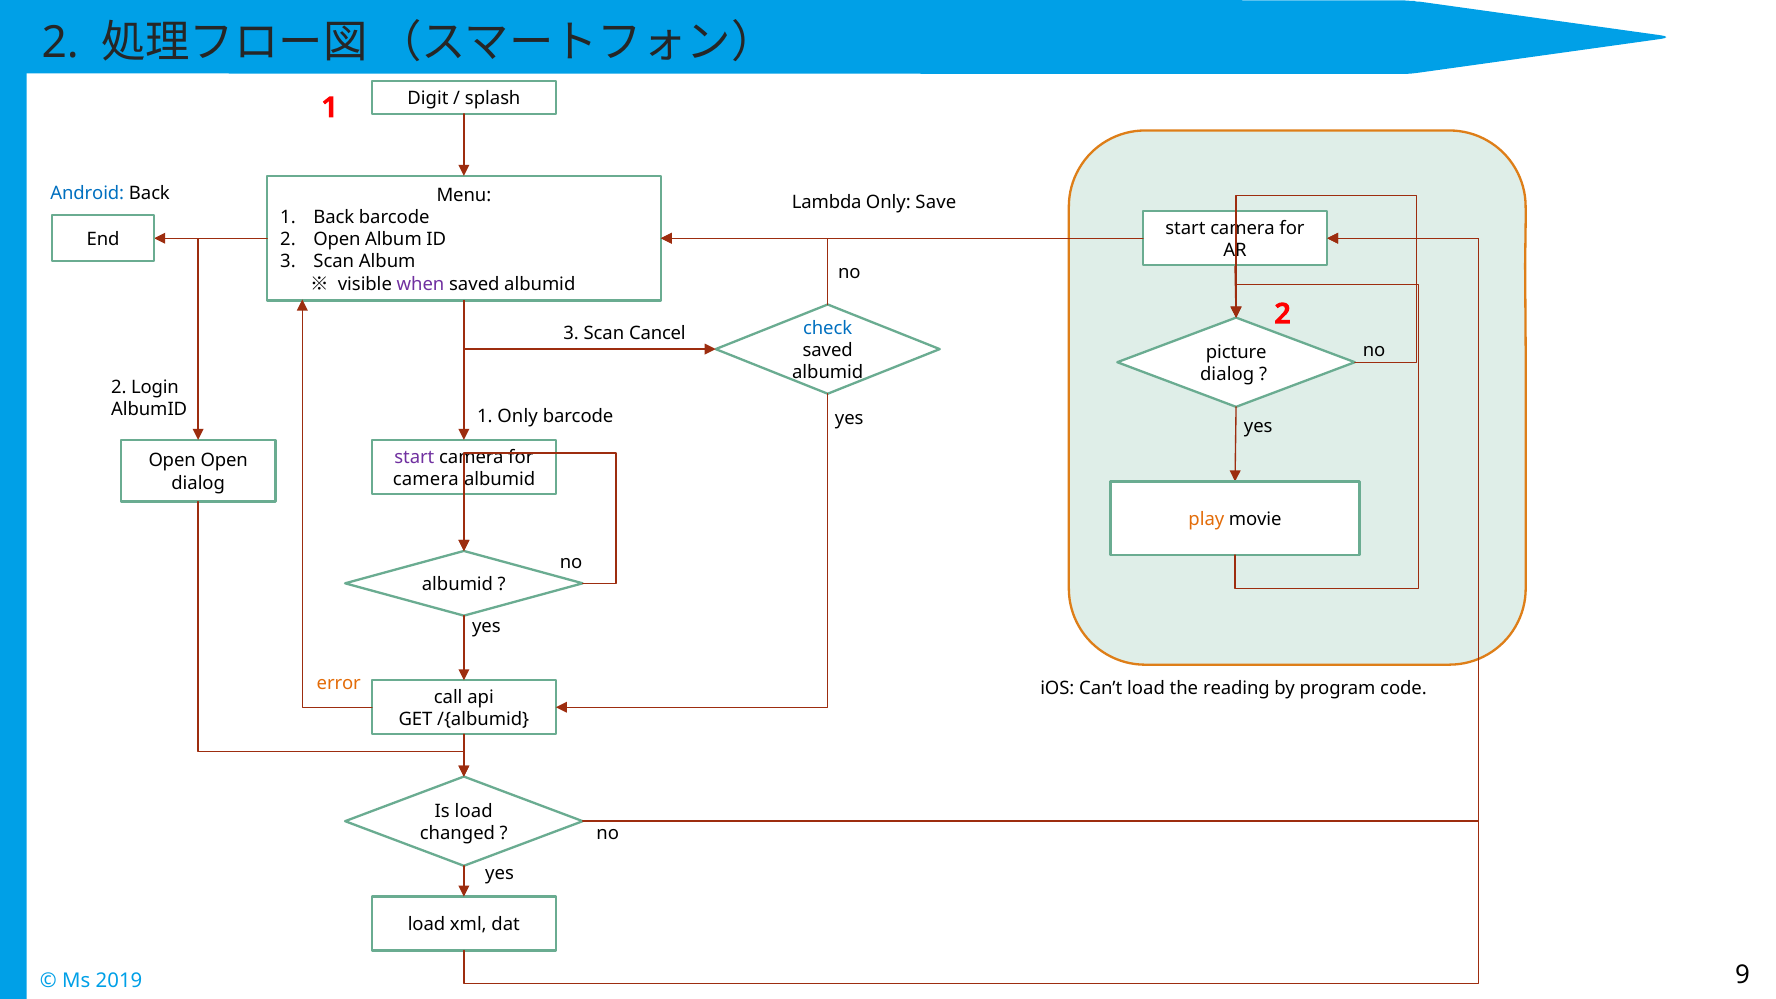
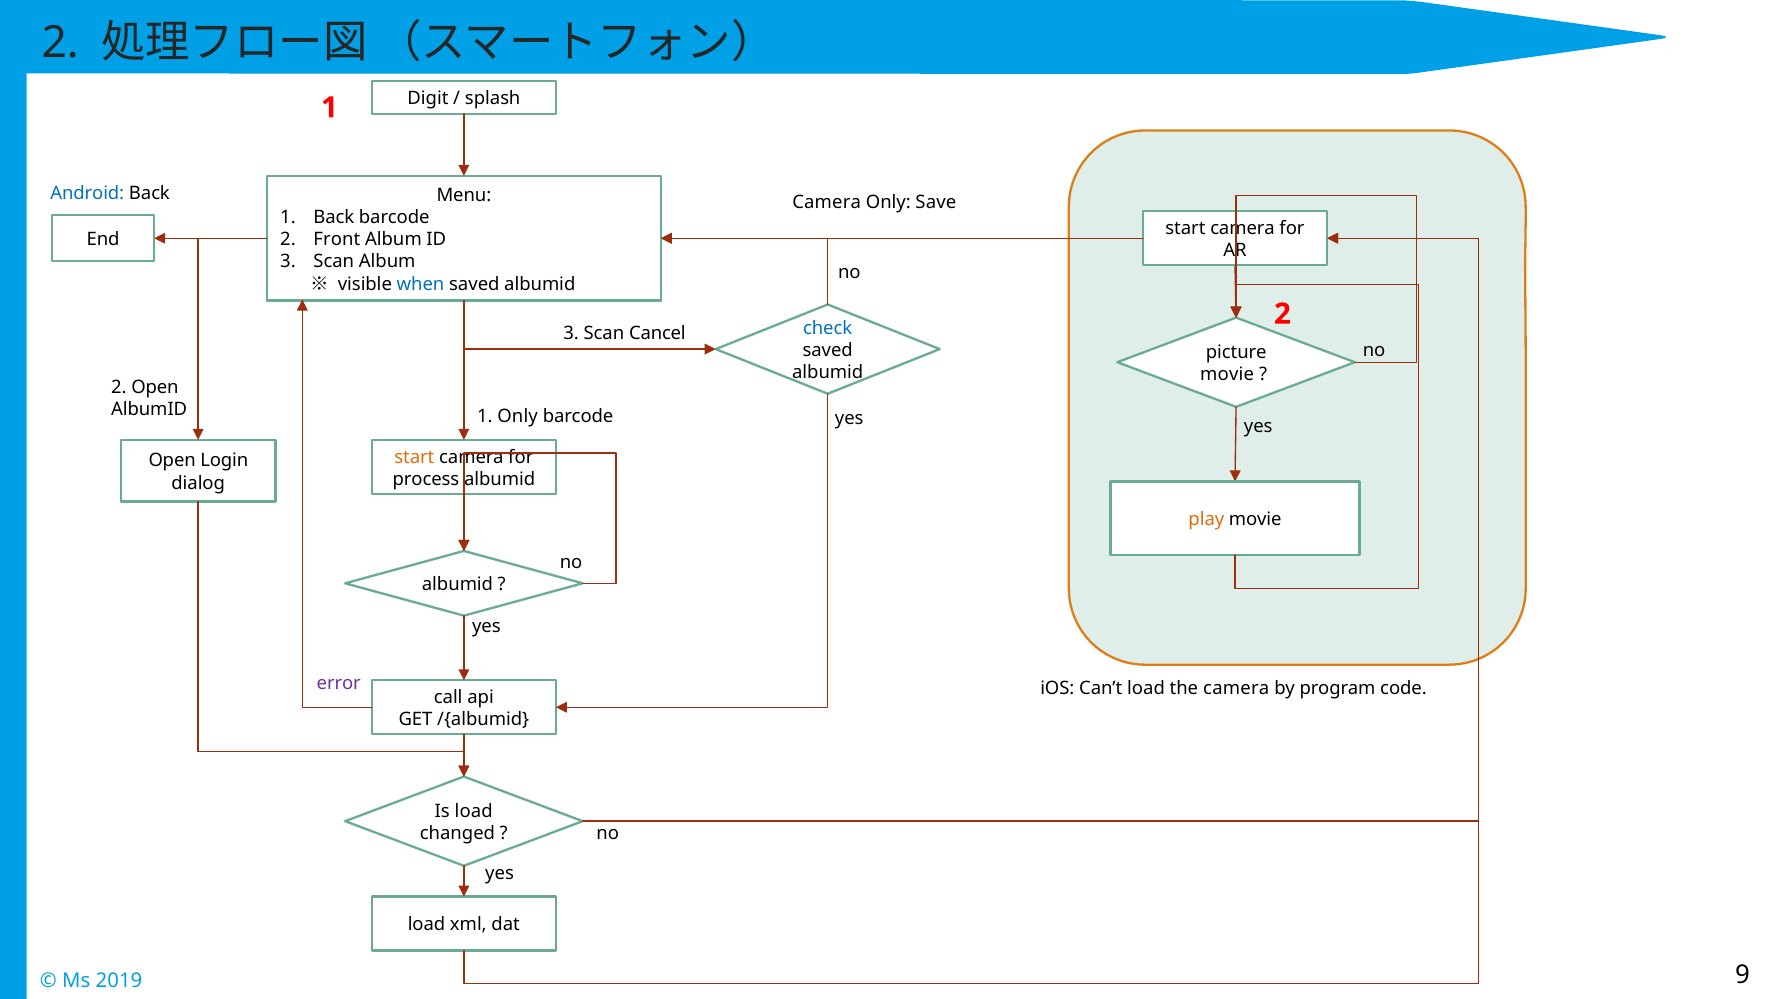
Lambda: Lambda -> Camera (827, 202)
2 Open: Open -> Front (337, 240)
when colour: purple -> blue (421, 284)
dialog: dialog -> movie (1227, 375)
2 Login: Login -> Open (155, 387)
start colour: purple -> orange (414, 457)
Open Open: Open -> Login (224, 461)
camera: camera -> process (426, 479)
error colour: orange -> purple (339, 683)
the reading: reading -> camera (1236, 689)
